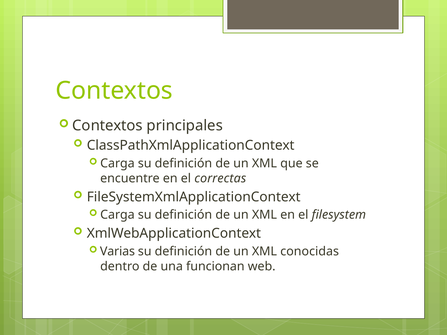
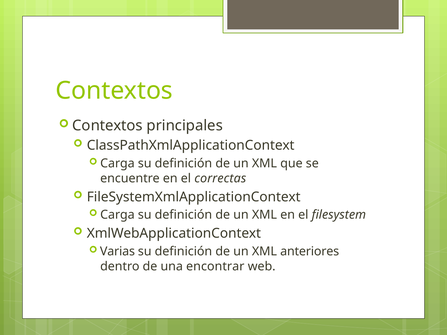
conocidas: conocidas -> anteriores (310, 252)
funcionan: funcionan -> encontrar (215, 266)
